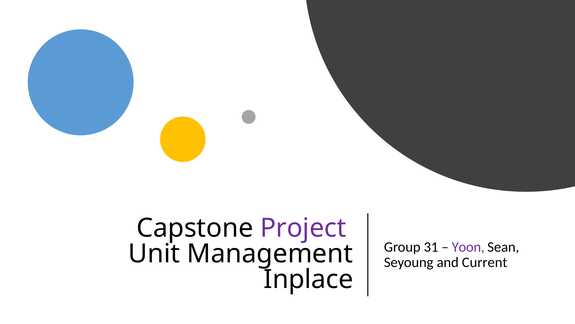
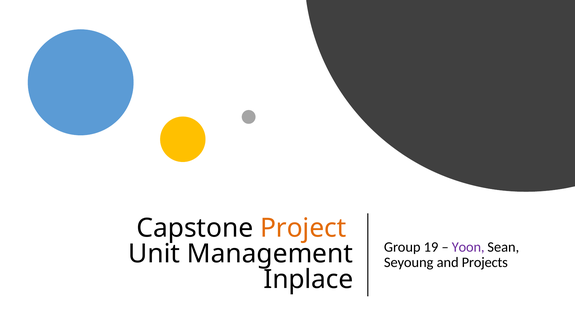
Project colour: purple -> orange (303, 228)
31: 31 -> 19 (431, 247)
Current: Current -> Projects (485, 262)
